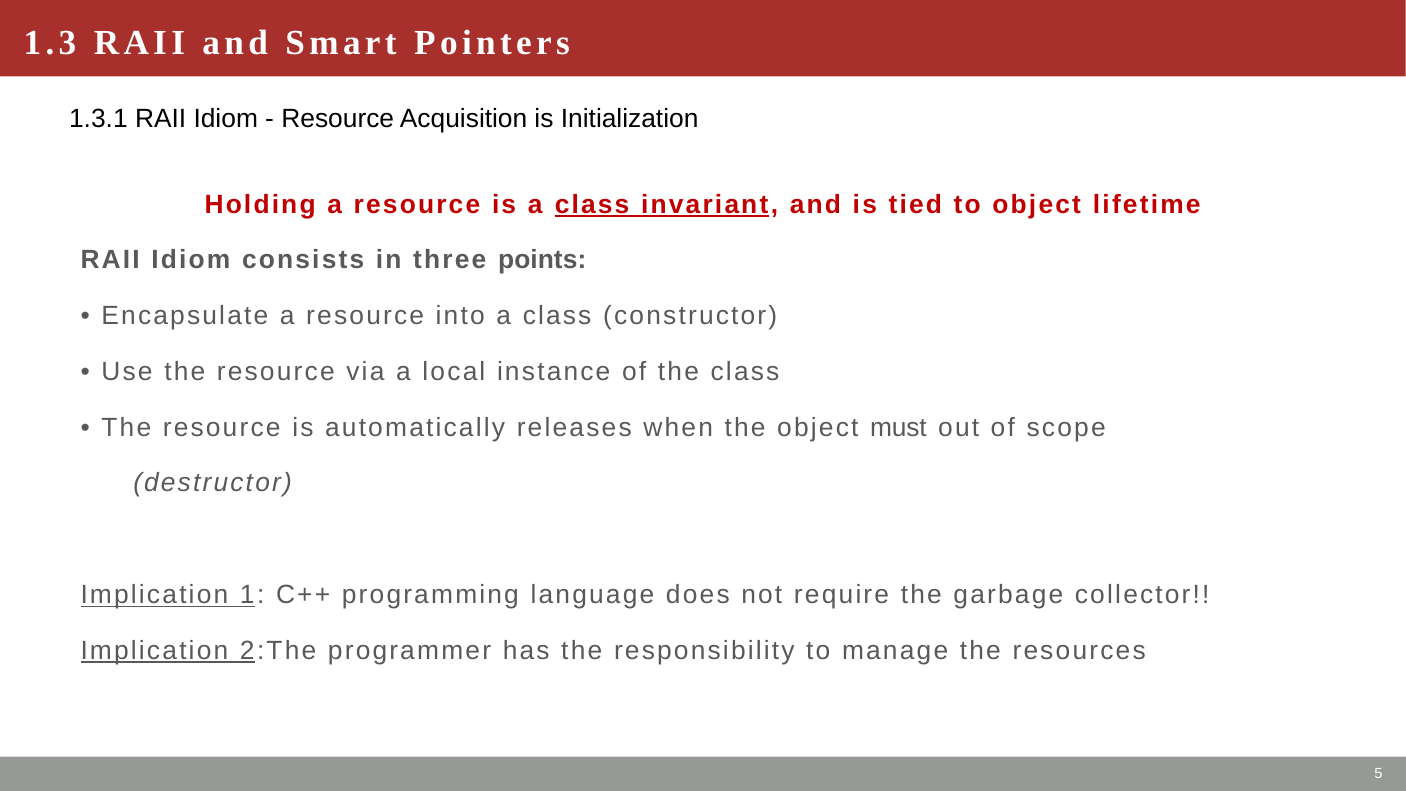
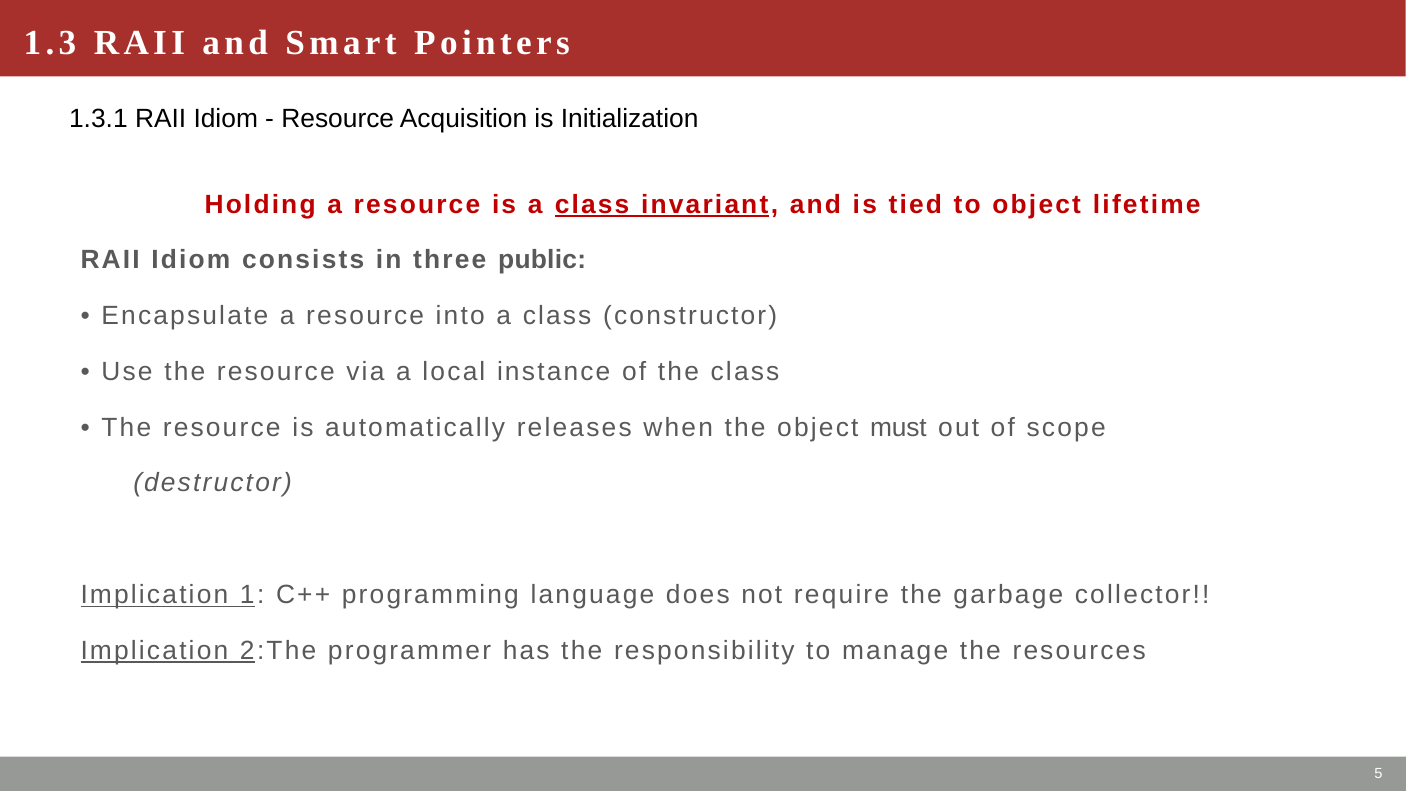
points: points -> public (542, 260)
